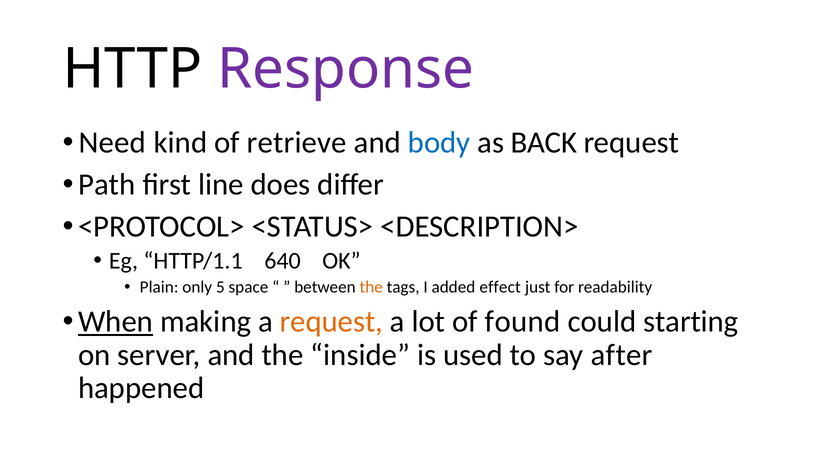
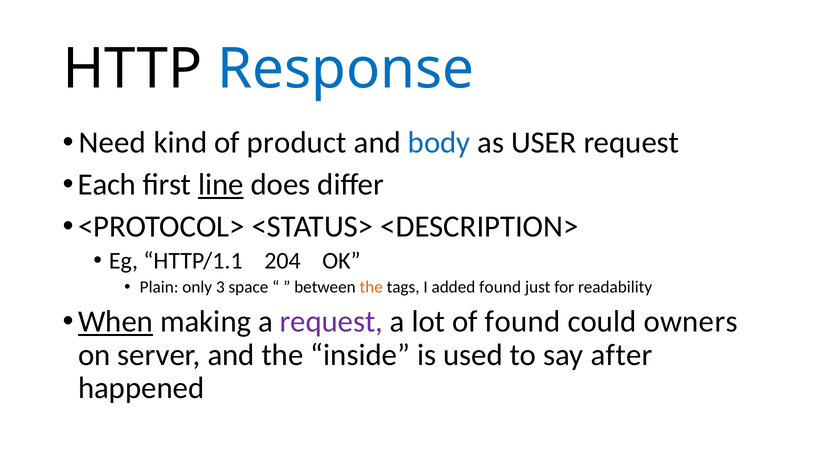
Response colour: purple -> blue (346, 69)
retrieve: retrieve -> product (297, 143)
BACK: BACK -> USER (544, 143)
Path: Path -> Each (107, 184)
line underline: none -> present (221, 184)
640: 640 -> 204 (282, 260)
5: 5 -> 3 (220, 287)
added effect: effect -> found (500, 287)
request colour: orange -> purple (331, 321)
starting: starting -> owners (691, 321)
